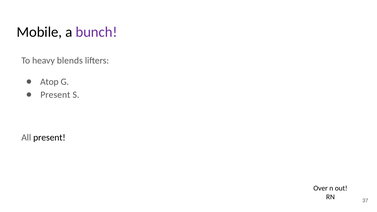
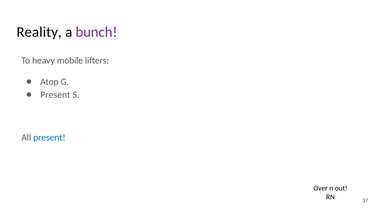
Mobile: Mobile -> Reality (39, 32)
blends: blends -> mobile (70, 60)
present colour: black -> blue (49, 138)
